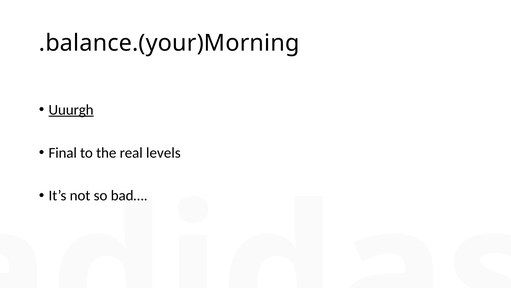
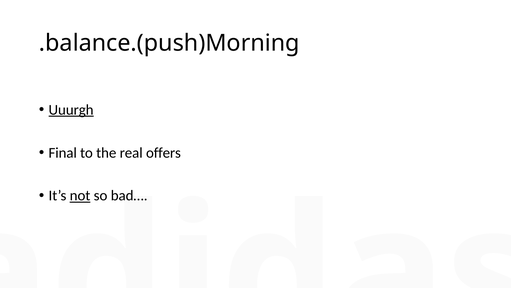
.balance.(your)Morning: .balance.(your)Morning -> .balance.(push)Morning (169, 43)
levels: levels -> offers (163, 152)
not underline: none -> present (80, 195)
